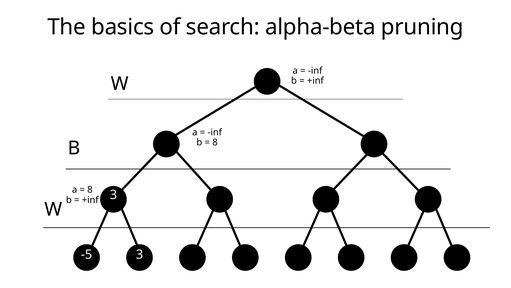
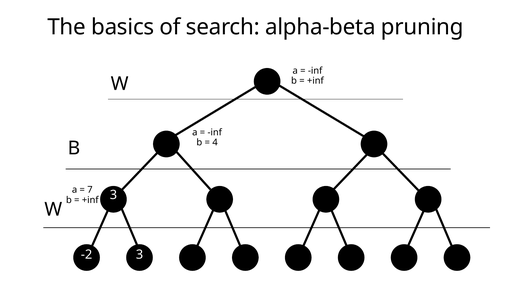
8: 8 -> 4 (215, 142)
8: 8 -> 7 (90, 190)
-5: -5 -> -2 (87, 254)
